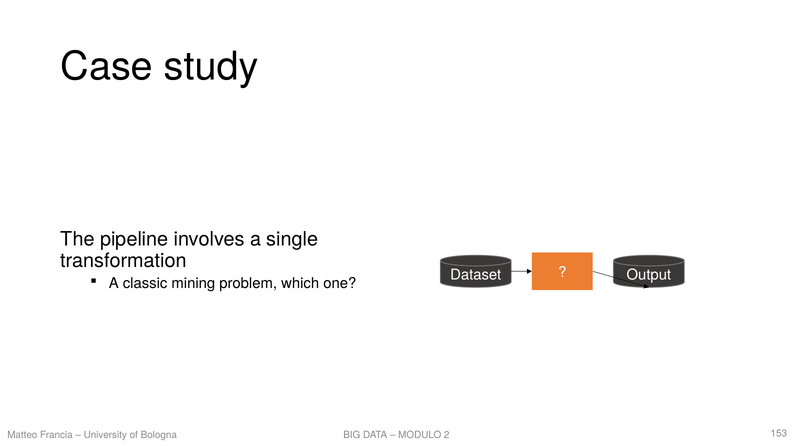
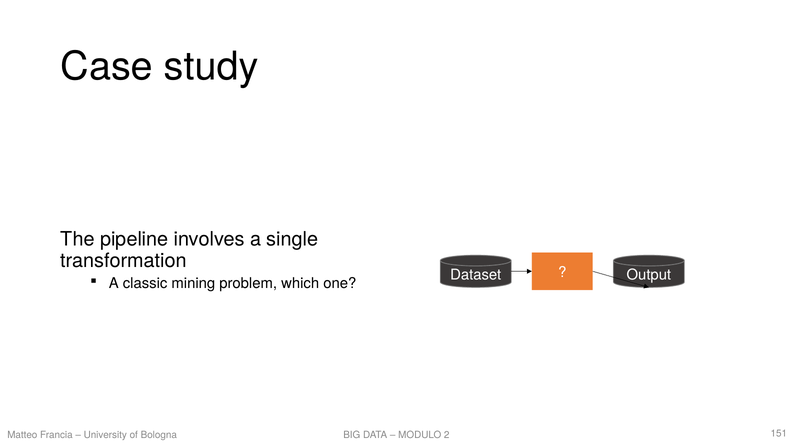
153: 153 -> 151 (779, 434)
